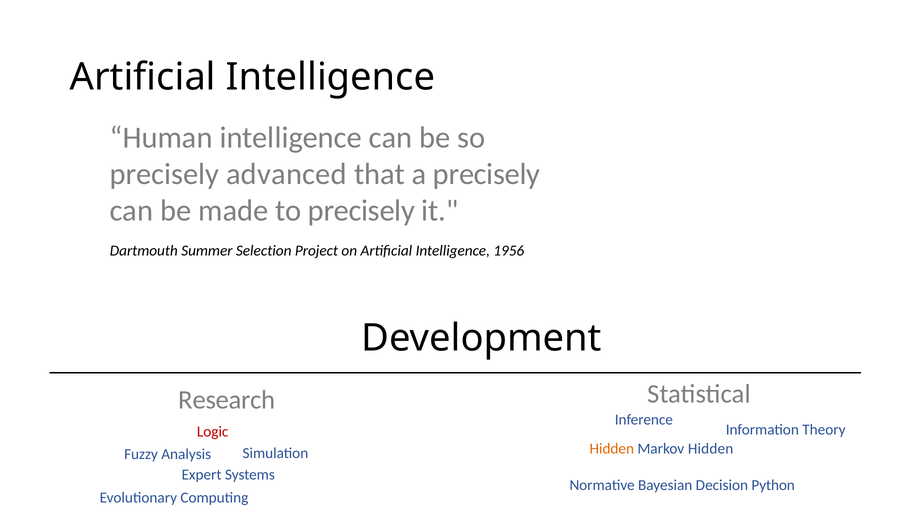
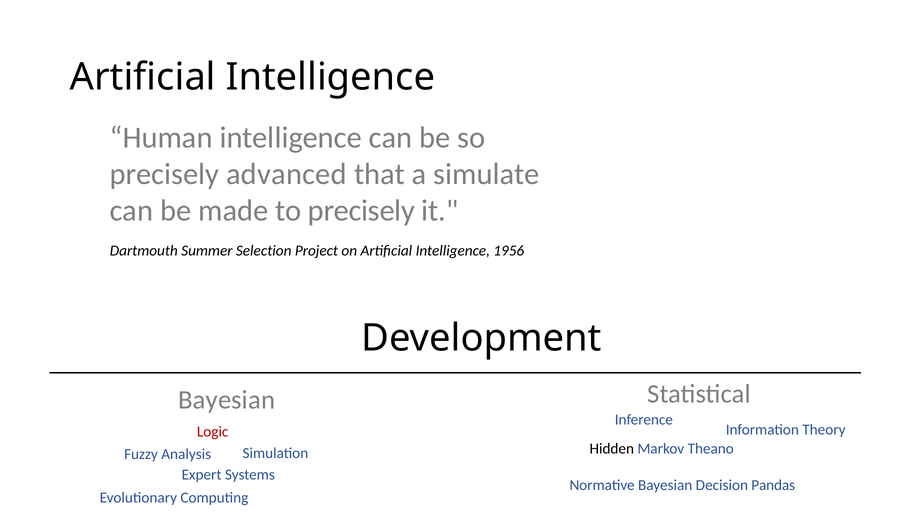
a precisely: precisely -> simulate (486, 174)
Research: Research -> Bayesian (227, 400)
Hidden colour: orange -> black (612, 449)
Markov Hidden: Hidden -> Theano (711, 449)
Python: Python -> Pandas (773, 485)
